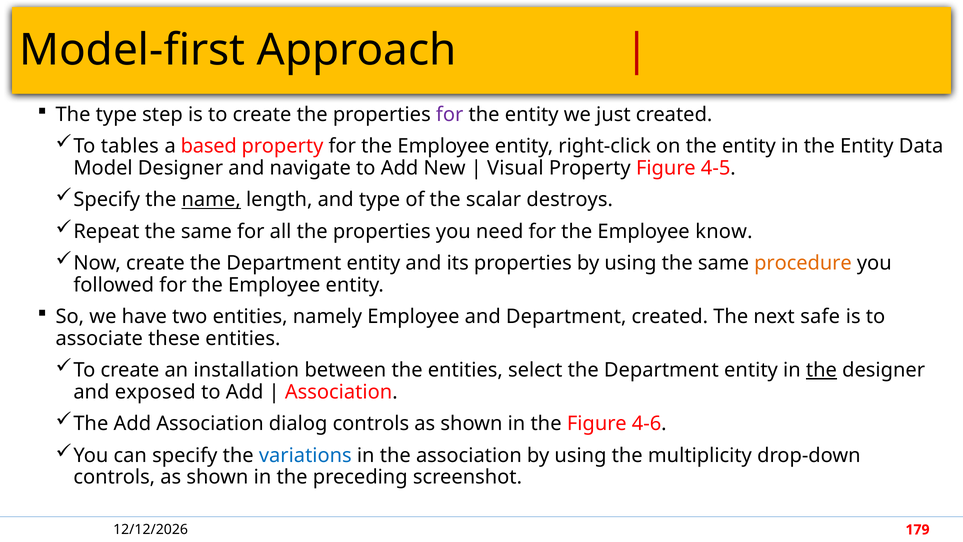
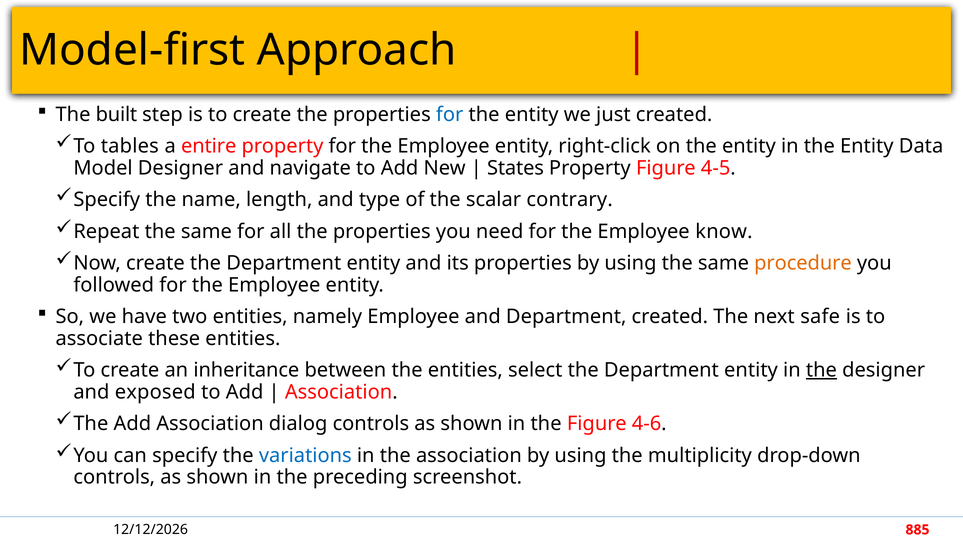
The type: type -> built (116, 114)
for colour: purple -> blue (450, 114)
based: based -> entire (209, 146)
Visual: Visual -> States (516, 168)
name underline: present -> none (211, 200)
destroys: destroys -> contrary (570, 200)
installation: installation -> inheritance (246, 370)
179: 179 -> 885 (918, 529)
